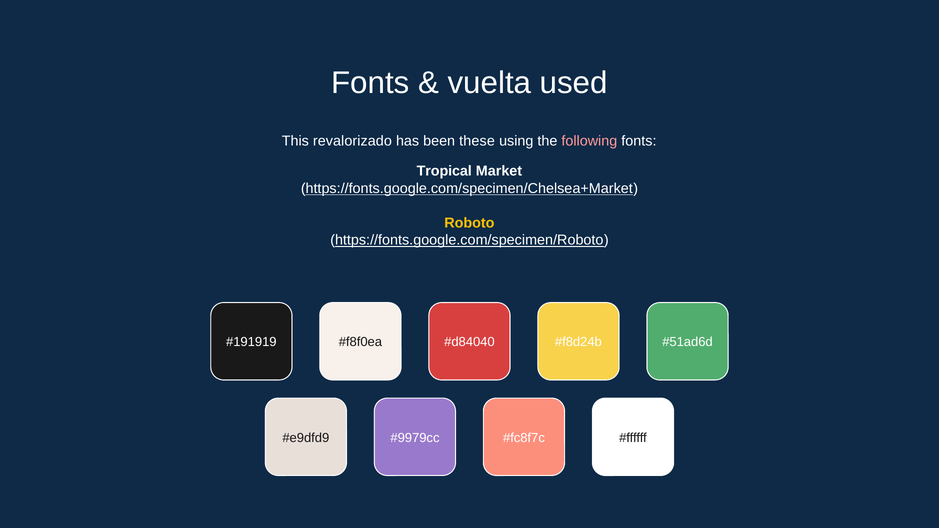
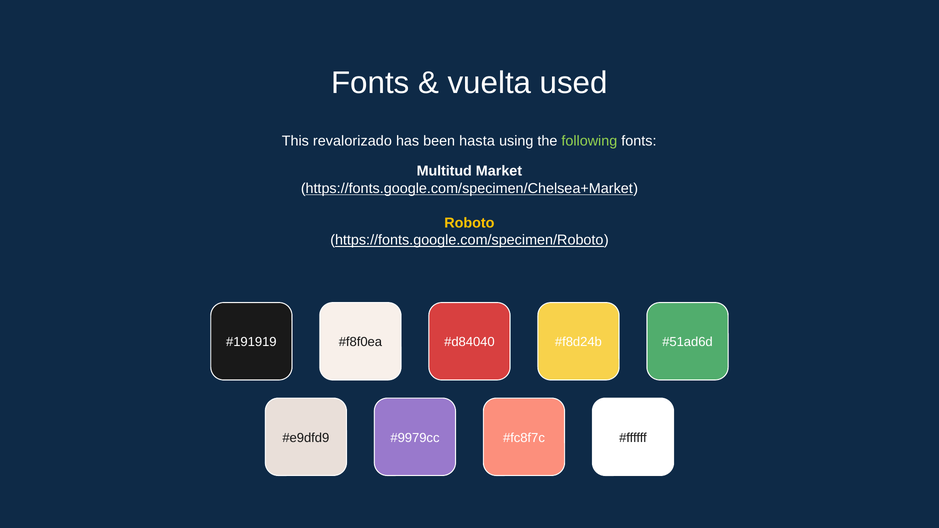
these: these -> hasta (477, 141)
following colour: pink -> light green (589, 141)
Tropical: Tropical -> Multitud (444, 171)
